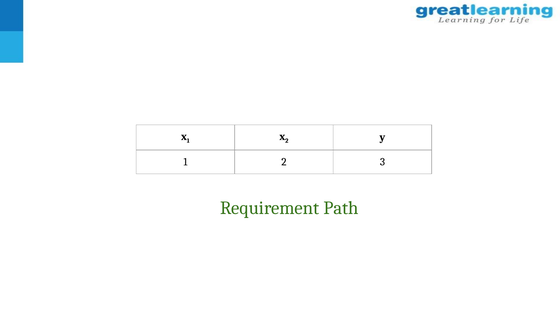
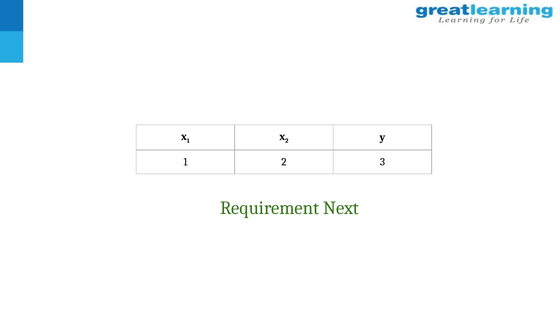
Path: Path -> Next (341, 208)
